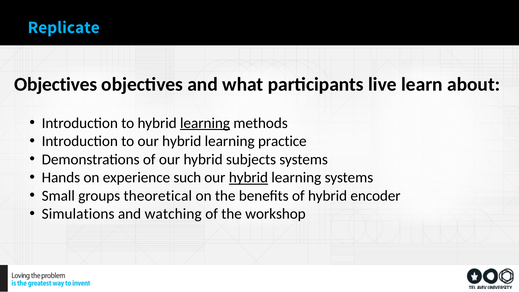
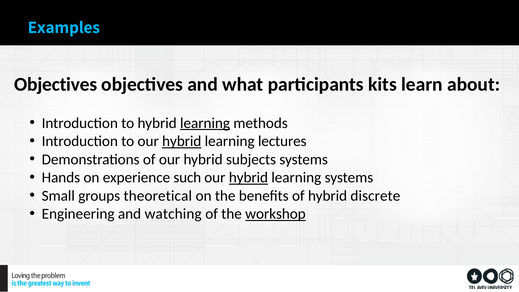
Replicate: Replicate -> Examples (64, 27)
live: live -> kits (382, 84)
hybrid underline: none -> present (182, 141)
practice: practice -> lectures (282, 141)
encoder: encoder -> discrete (375, 196)
Simulations: Simulations -> Engineering (78, 214)
workshop underline: none -> present (275, 214)
